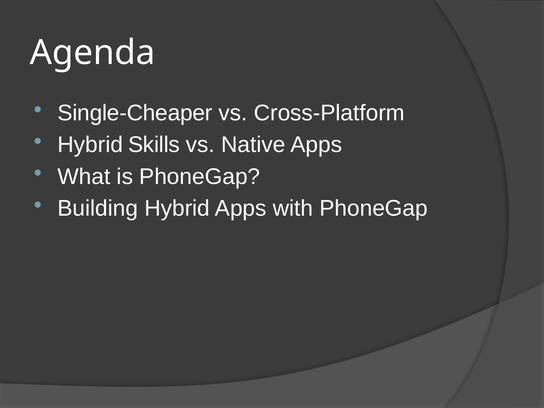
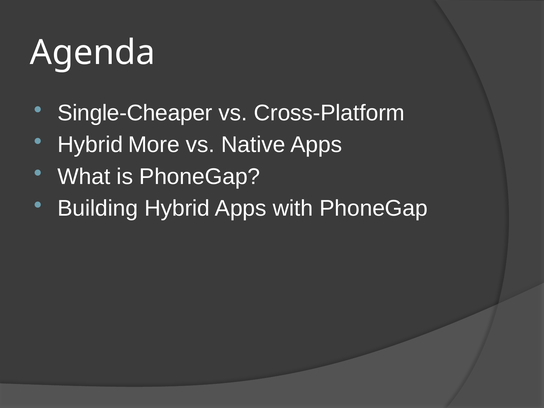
Skills: Skills -> More (154, 145)
